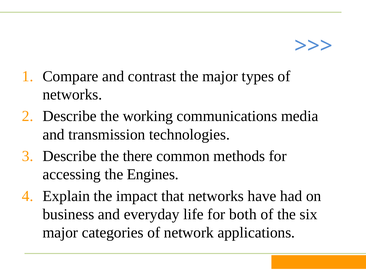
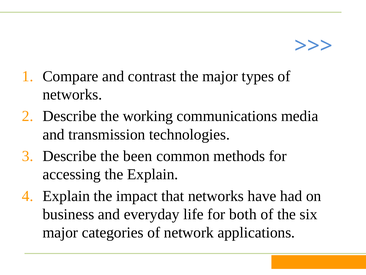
there: there -> been (138, 156)
the Engines: Engines -> Explain (153, 174)
